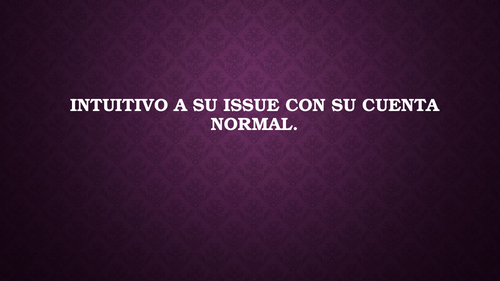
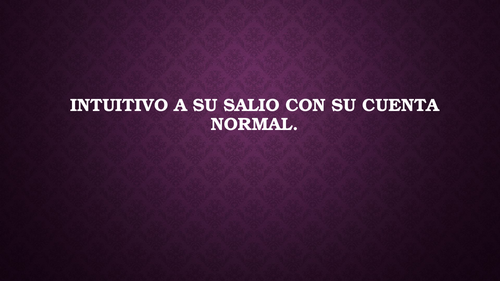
ISSUE: ISSUE -> SALIO (252, 105)
